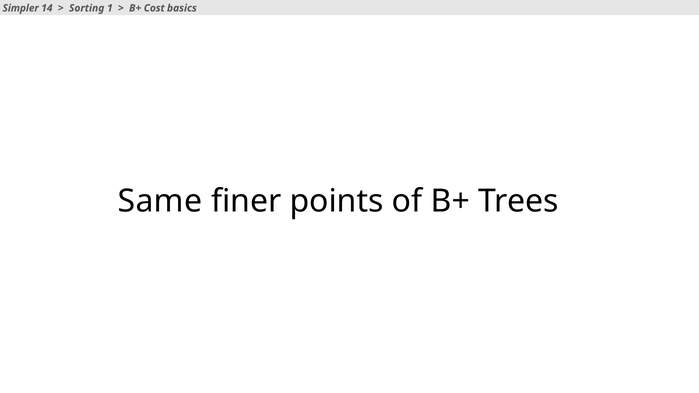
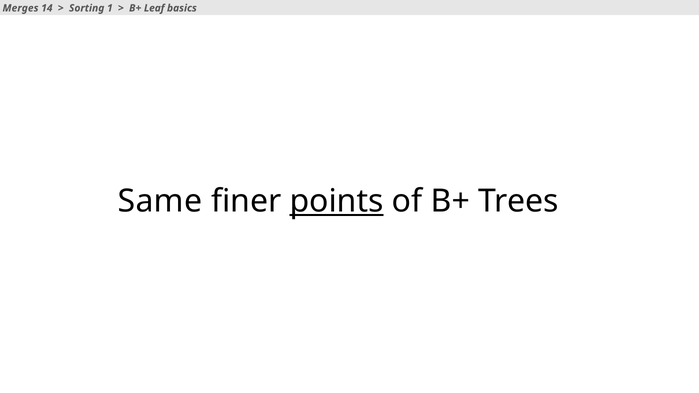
Simpler: Simpler -> Merges (21, 8)
Cost: Cost -> Leaf (154, 8)
points underline: none -> present (337, 201)
